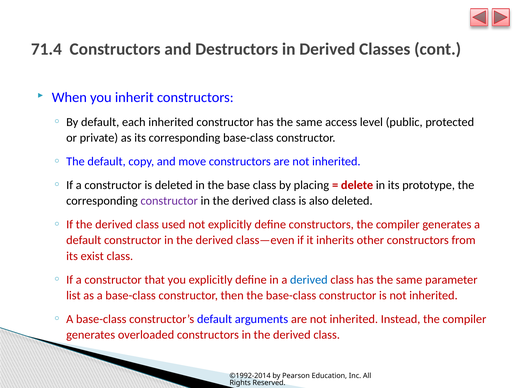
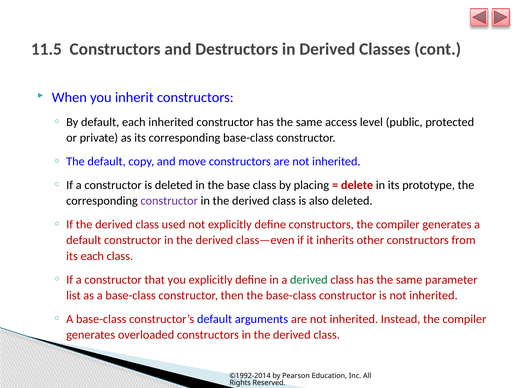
71.4: 71.4 -> 11.5 (46, 49)
its exist: exist -> each (92, 256)
derived colour: blue -> green (309, 280)
